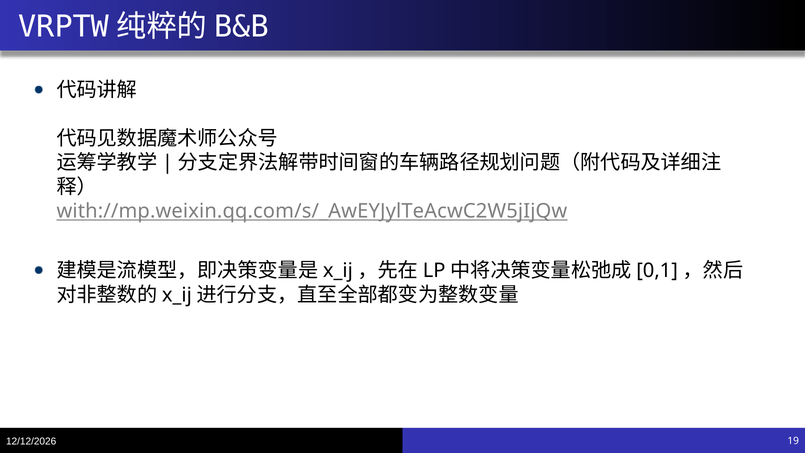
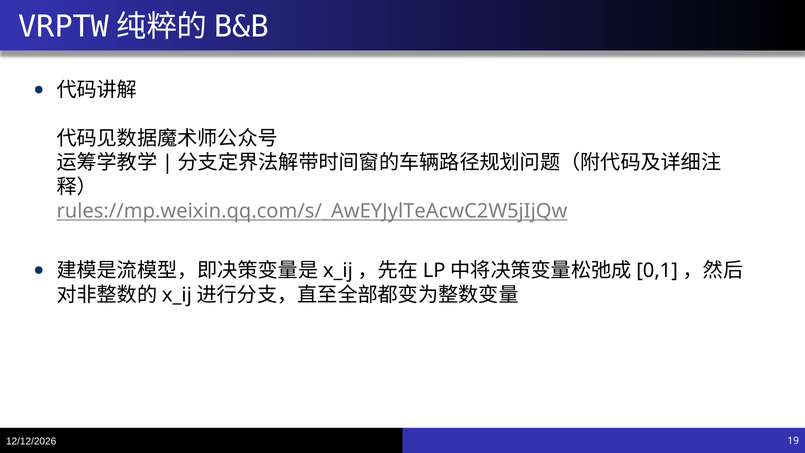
with://mp.weixin.qq.com/s/_AwEYJylTeAcwC2W5jIjQw: with://mp.weixin.qq.com/s/_AwEYJylTeAcwC2W5jIjQw -> rules://mp.weixin.qq.com/s/_AwEYJylTeAcwC2W5jIjQw (312, 211)
